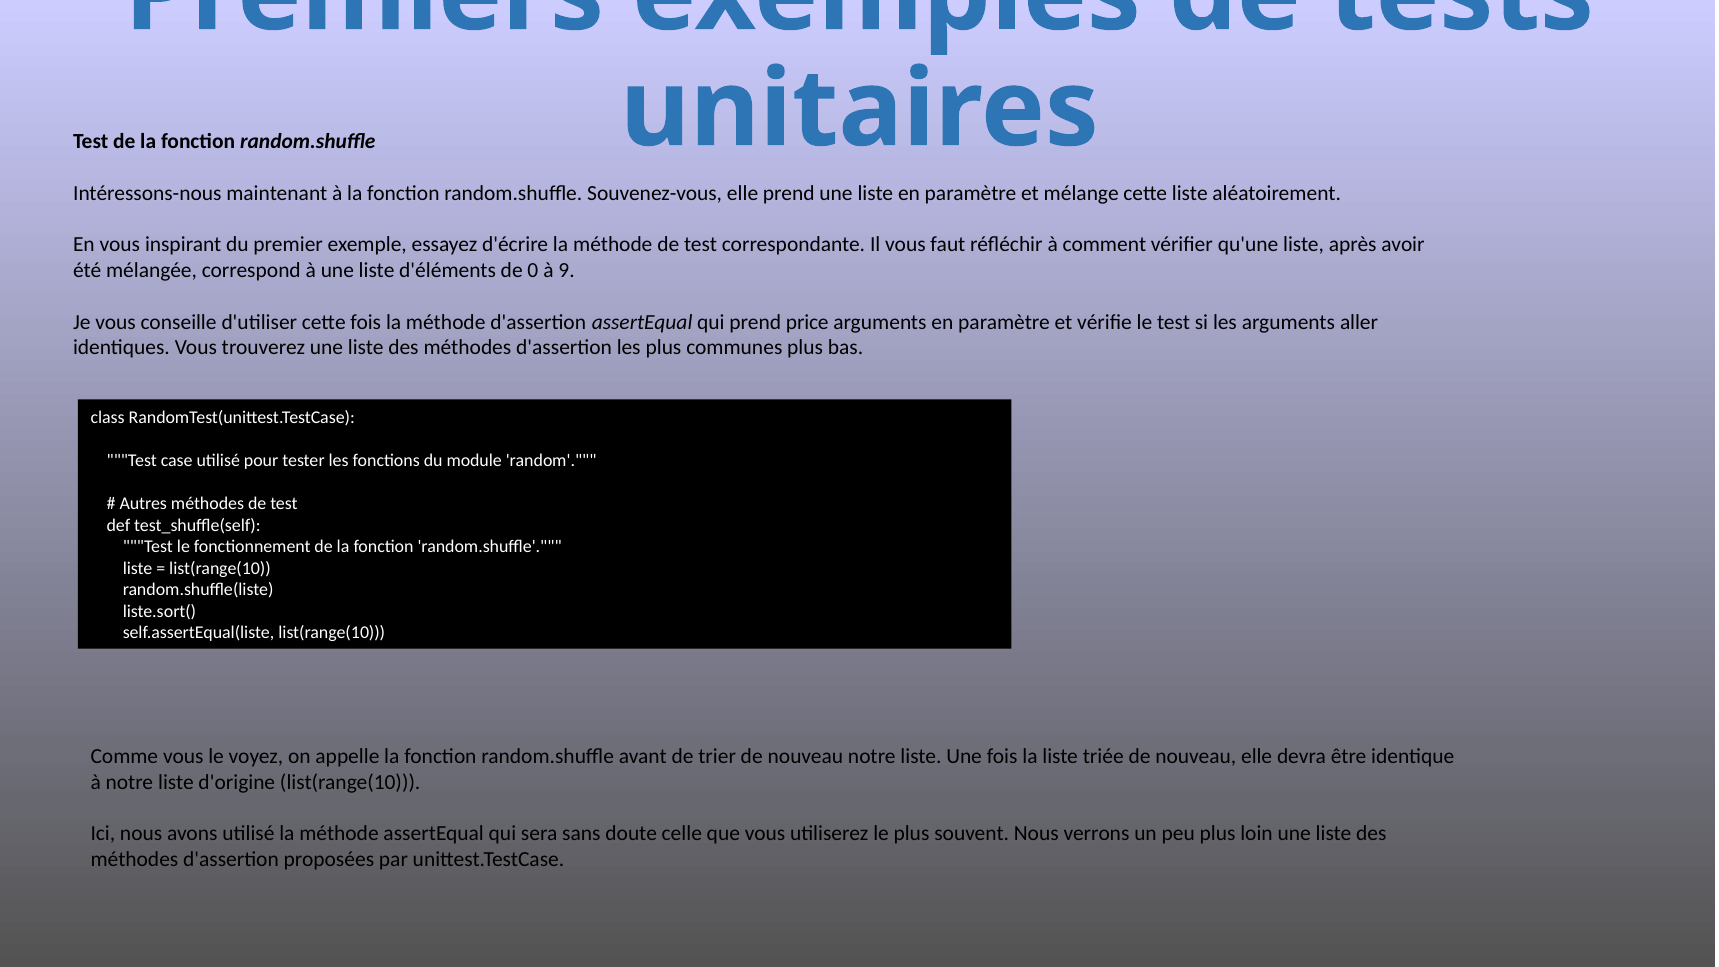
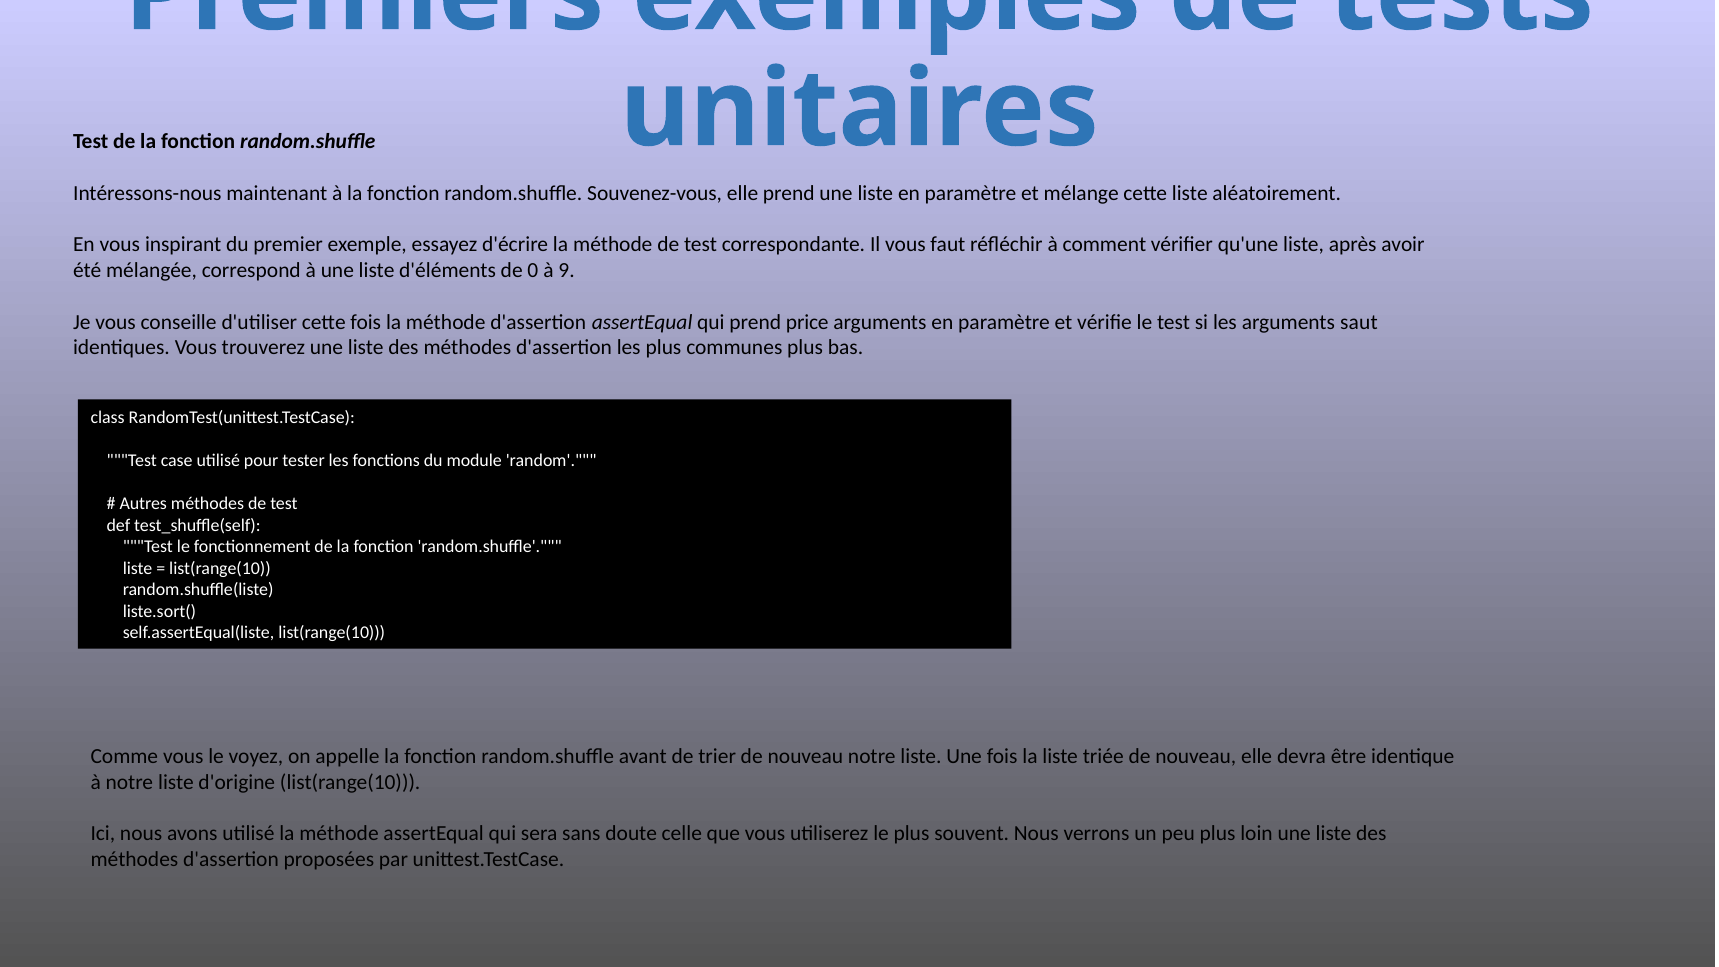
aller: aller -> saut (1359, 322)
